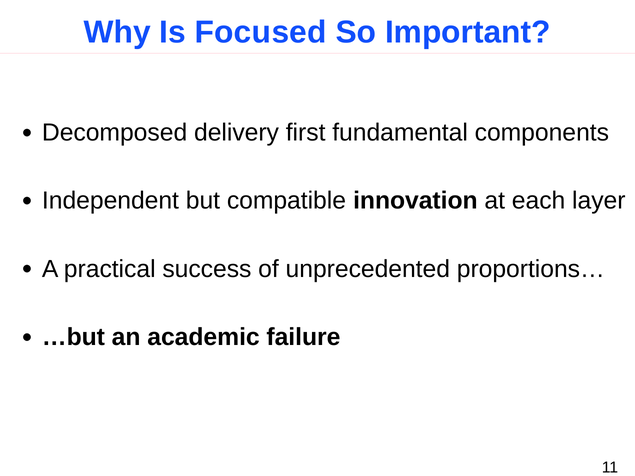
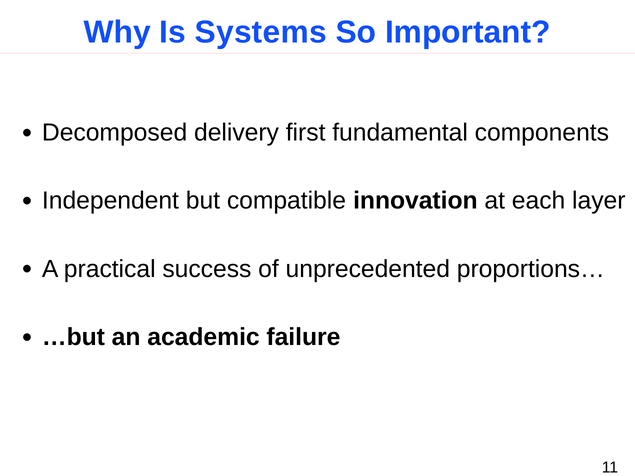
Focused: Focused -> Systems (261, 32)
